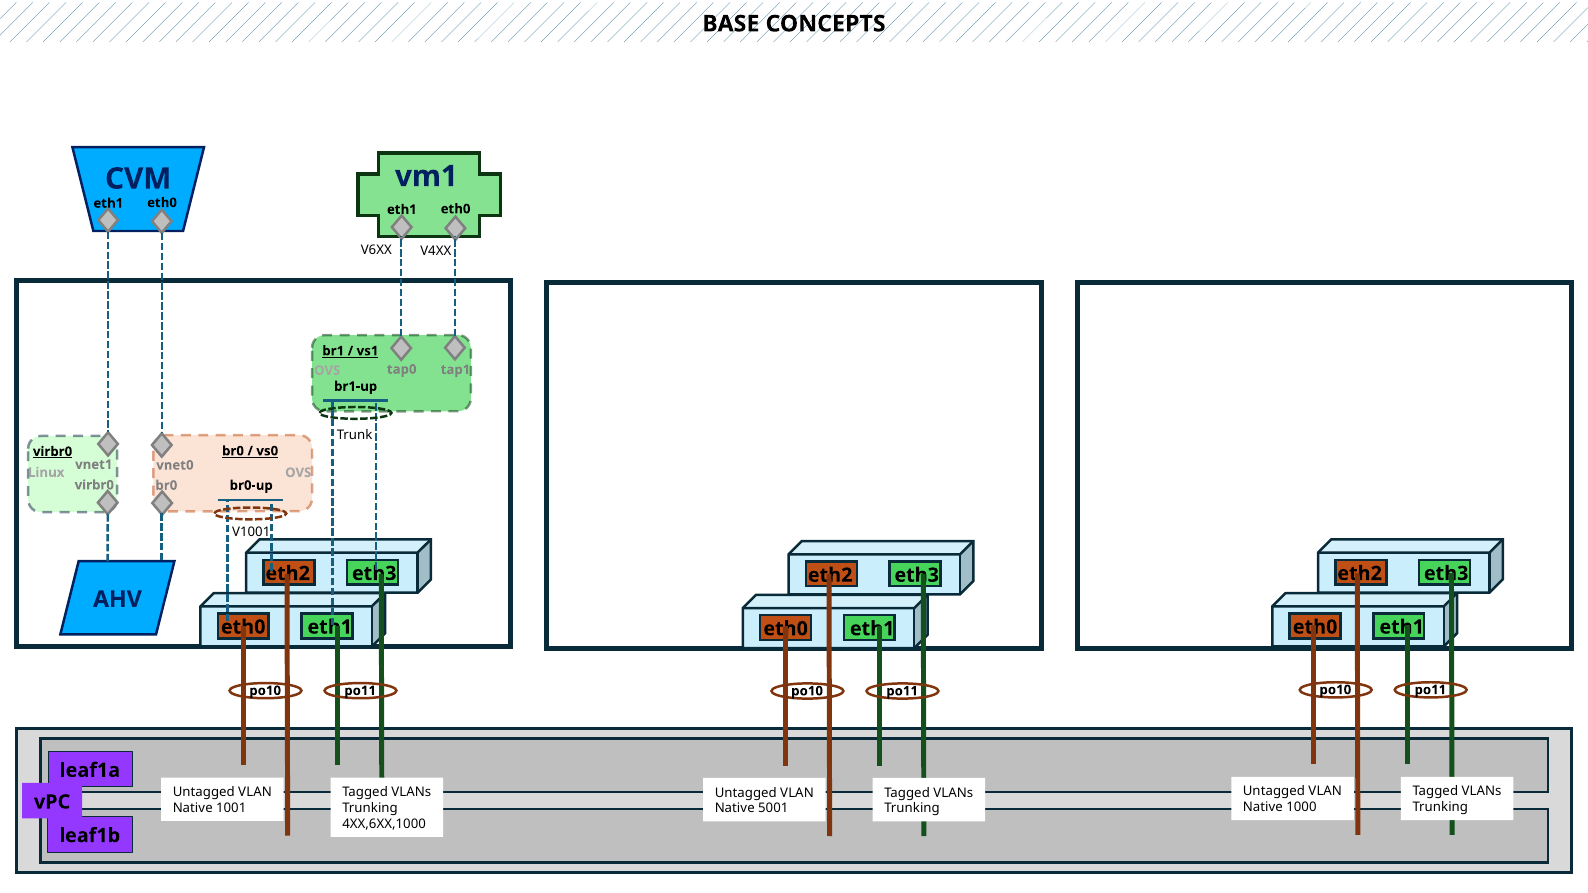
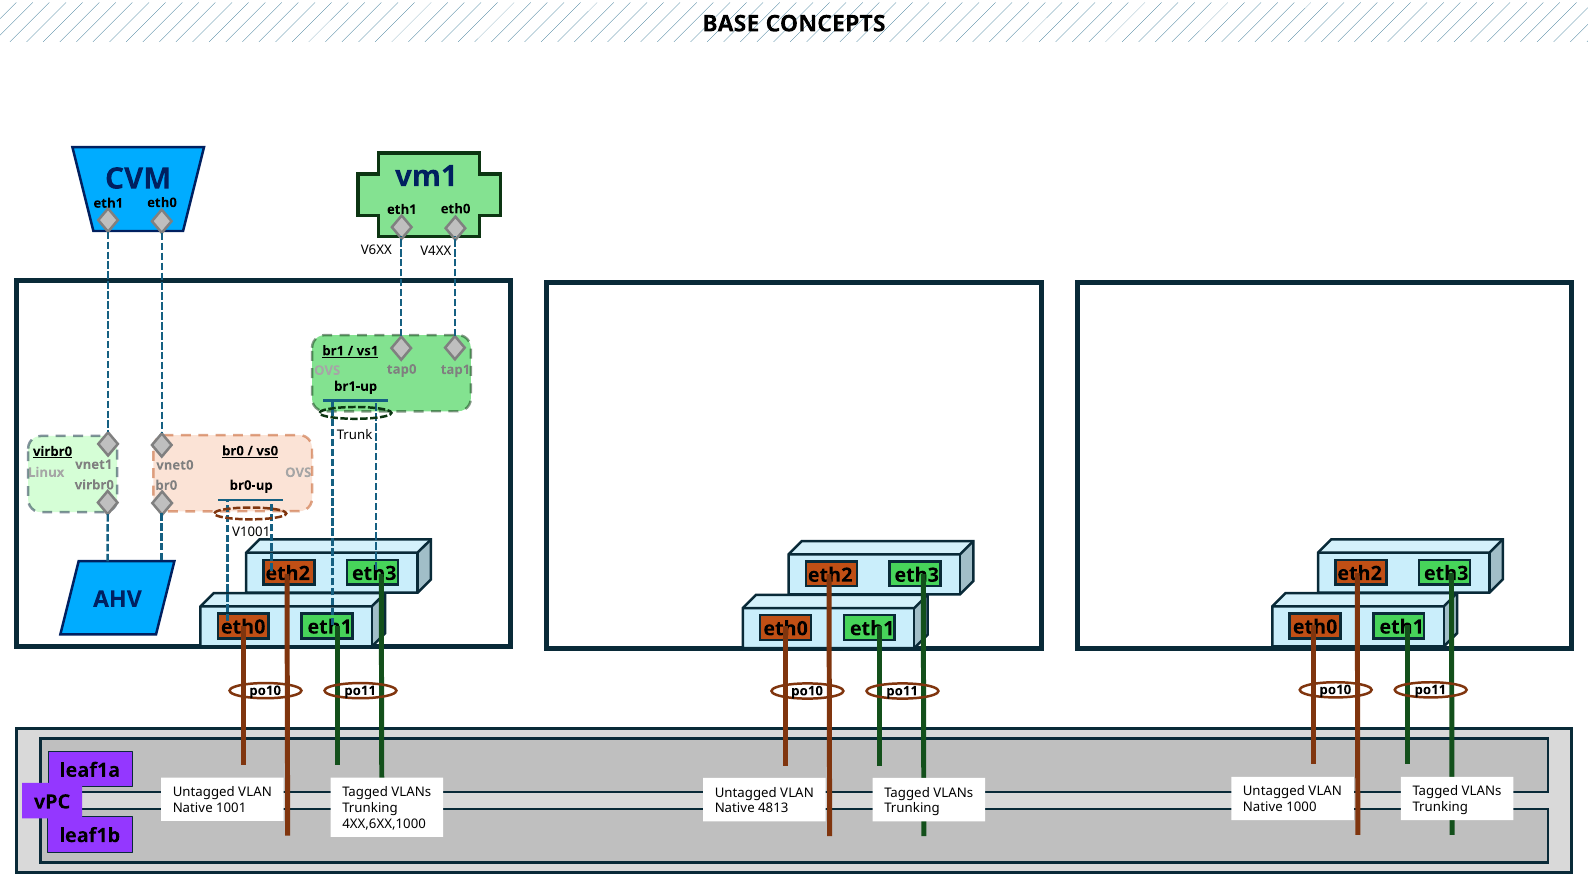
5001: 5001 -> 4813 (773, 809)
